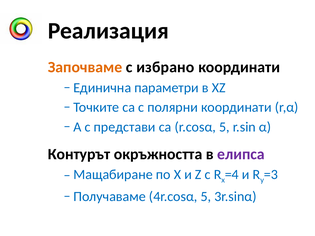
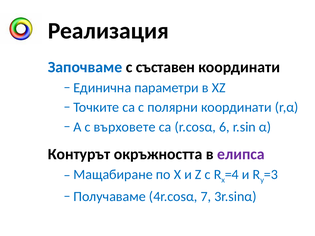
Започваме colour: orange -> blue (85, 67)
избрано: избрано -> съставен (166, 67)
представи: представи -> върховете (125, 127)
r.cosα 5: 5 -> 6 (224, 127)
4r.cosα 5: 5 -> 7 (206, 197)
